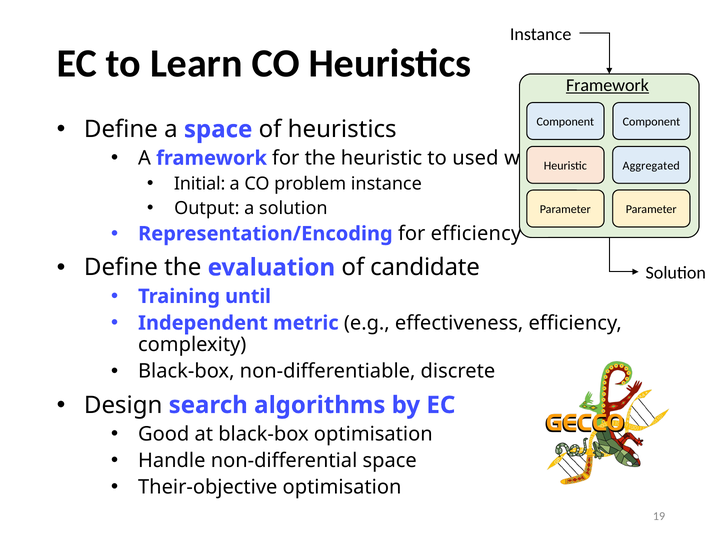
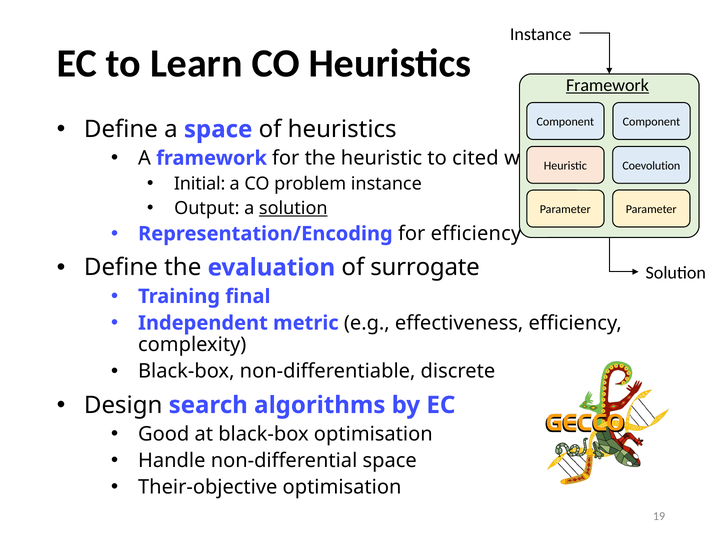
used: used -> cited (475, 158)
Aggregated: Aggregated -> Coevolution (651, 166)
solution underline: none -> present (293, 208)
candidate: candidate -> surrogate (425, 268)
until: until -> final (248, 297)
